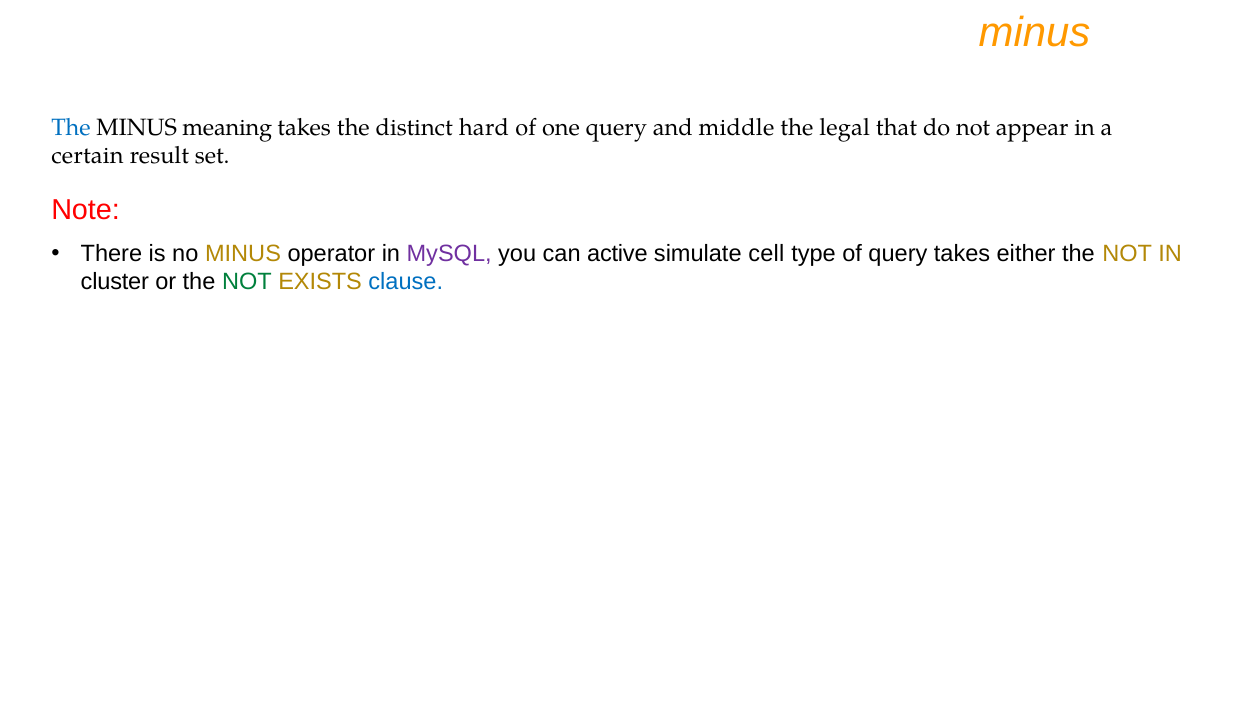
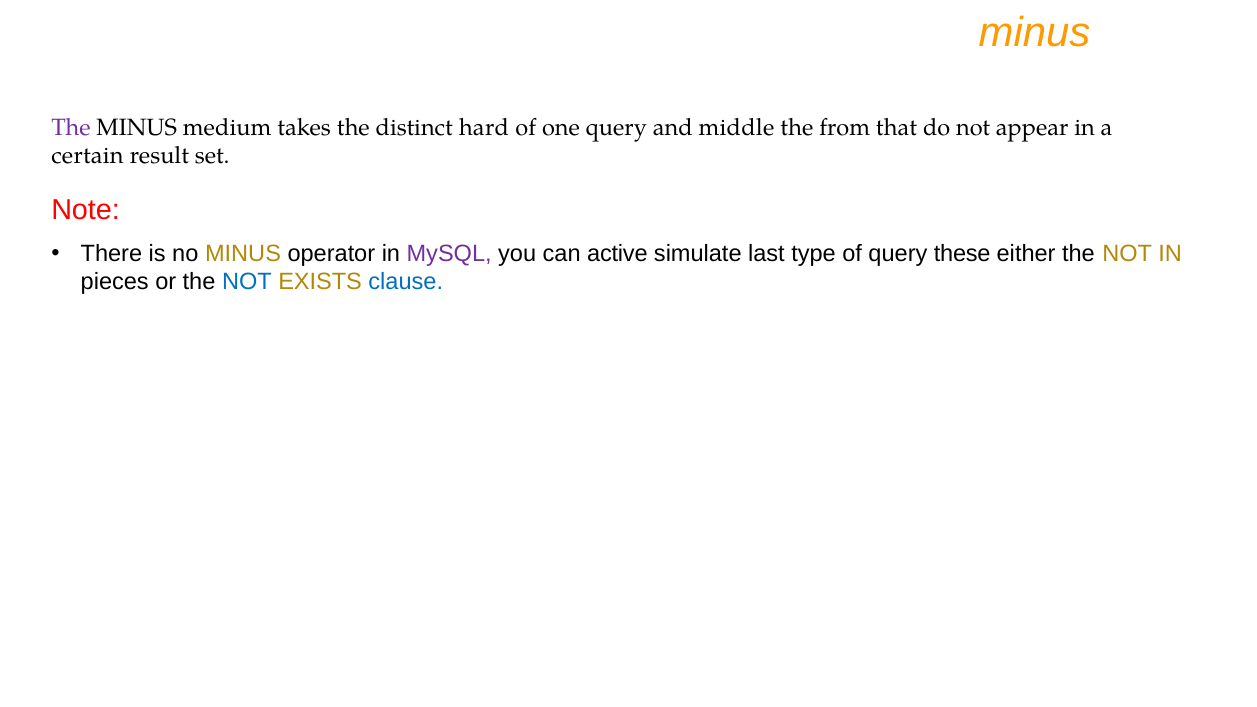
The colour: blue -> purple (71, 127)
meaning: meaning -> medium (227, 127)
legal: legal -> from (845, 127)
cell: cell -> last (766, 254)
query takes: takes -> these (962, 254)
cluster: cluster -> pieces (115, 282)
NOT colour: green -> blue (247, 282)
